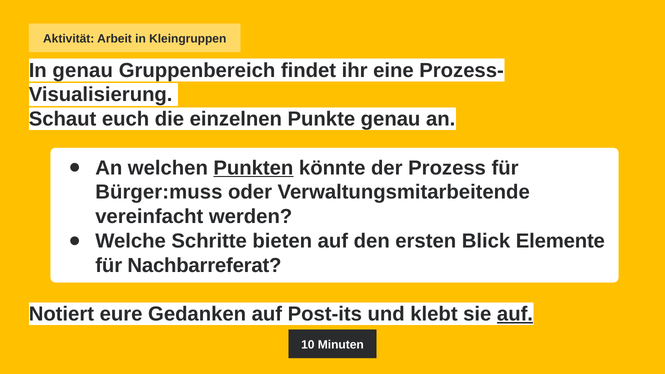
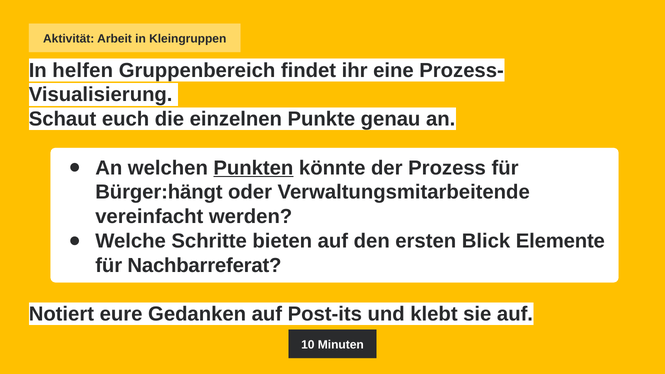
In genau: genau -> helfen (83, 70)
Bürger:muss: Bürger:muss -> Bürger:hängt (159, 192)
auf underline: present -> none (515, 314)
